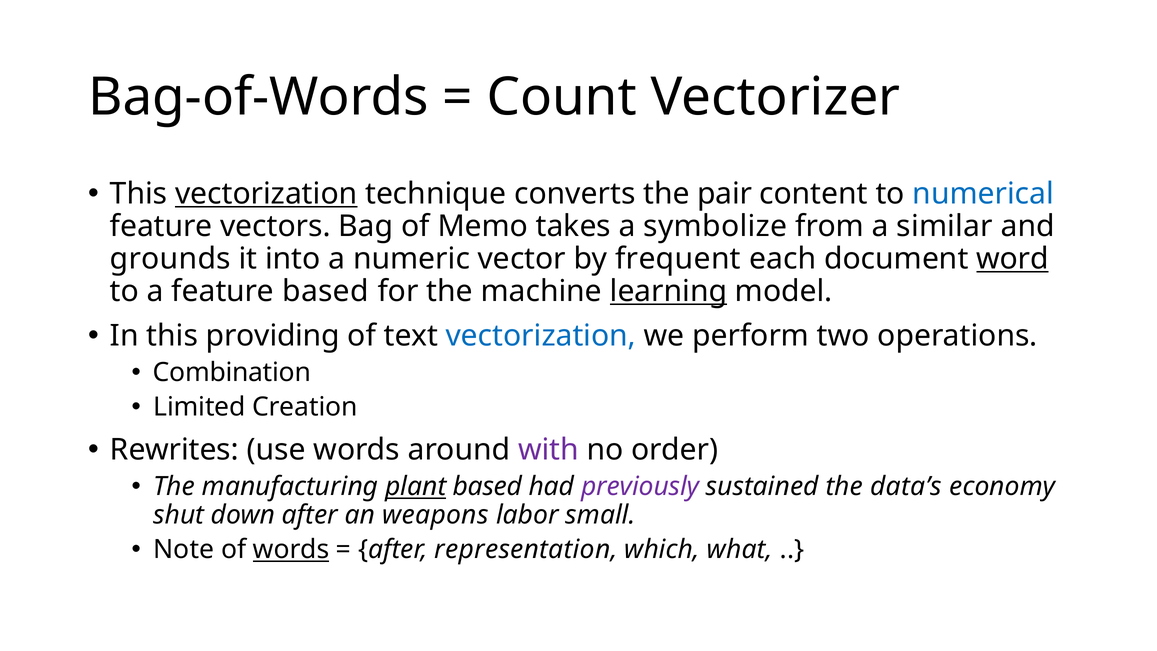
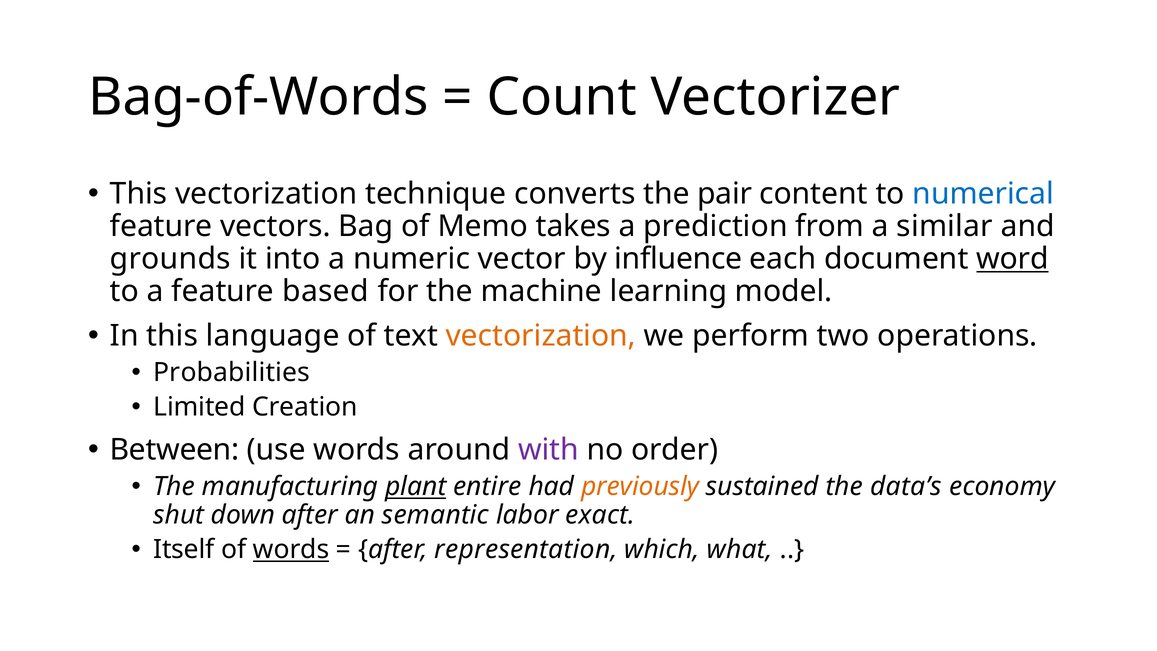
vectorization underline: present -> none (266, 194)
symbolize: symbolize -> prediction (715, 226)
frequent: frequent -> influence (678, 259)
learning underline: present -> none (668, 291)
providing: providing -> language (273, 336)
vectorization colour: blue -> orange (541, 336)
Combination: Combination -> Probabilities (232, 372)
Rewrites: Rewrites -> Between (174, 450)
plant based: based -> entire (487, 486)
previously colour: purple -> orange (640, 486)
weapons: weapons -> semantic (435, 515)
small: small -> exact (600, 515)
Note: Note -> Itself (184, 550)
